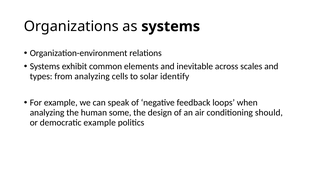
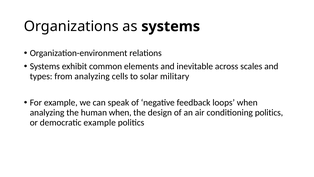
identify: identify -> military (175, 76)
human some: some -> when (120, 112)
conditioning should: should -> politics (269, 112)
